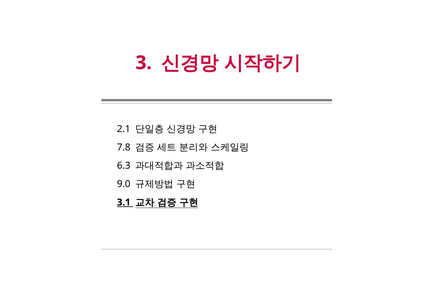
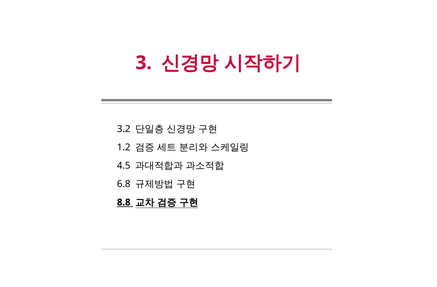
2.1: 2.1 -> 3.2 (124, 129)
7.8: 7.8 -> 1.2 (124, 147)
6.3: 6.3 -> 4.5 (124, 166)
9.0: 9.0 -> 6.8 (124, 184)
3.1: 3.1 -> 8.8 (124, 202)
